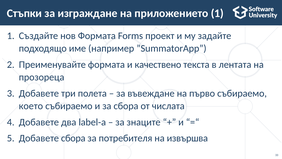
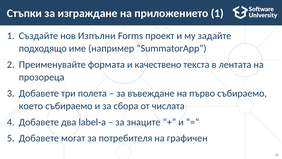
нов Формата: Формата -> Изпълни (97, 36)
Добавете сбора: сбора -> могат (73, 138)
извършва: извършва -> графичен (187, 138)
